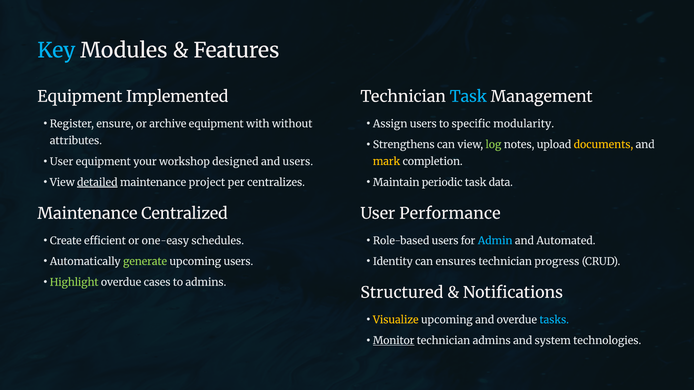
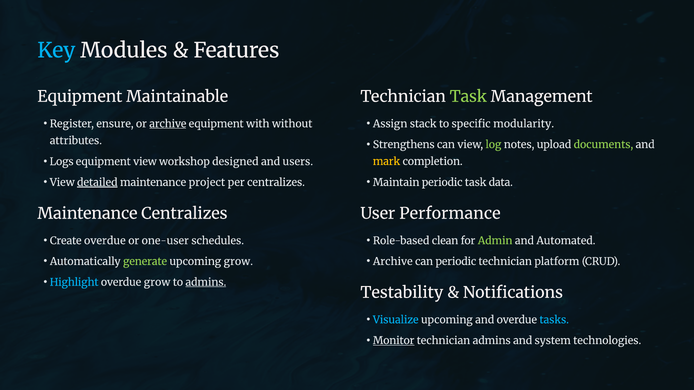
Implemented: Implemented -> Maintainable (177, 97)
Task colour: light blue -> light green (468, 97)
archive underline: none -> present (168, 124)
Assign users: users -> stack (423, 124)
documents colour: yellow -> light green (603, 145)
User: User -> Logs (62, 162)
equipment your: your -> view (145, 162)
Maintenance Centralized: Centralized -> Centralizes (184, 214)
Create efficient: efficient -> overdue (105, 241)
one-easy: one-easy -> one-user (165, 241)
Role-based users: users -> clean (445, 241)
Admin colour: light blue -> light green (495, 241)
upcoming users: users -> grow (238, 262)
Identity: Identity -> Archive (393, 262)
can ensures: ensures -> periodic (456, 262)
progress: progress -> platform (557, 262)
Highlight colour: light green -> light blue (74, 283)
overdue cases: cases -> grow (157, 283)
admins underline: none -> present (206, 283)
Structured: Structured -> Testability (402, 293)
Visualize colour: yellow -> light blue (396, 320)
